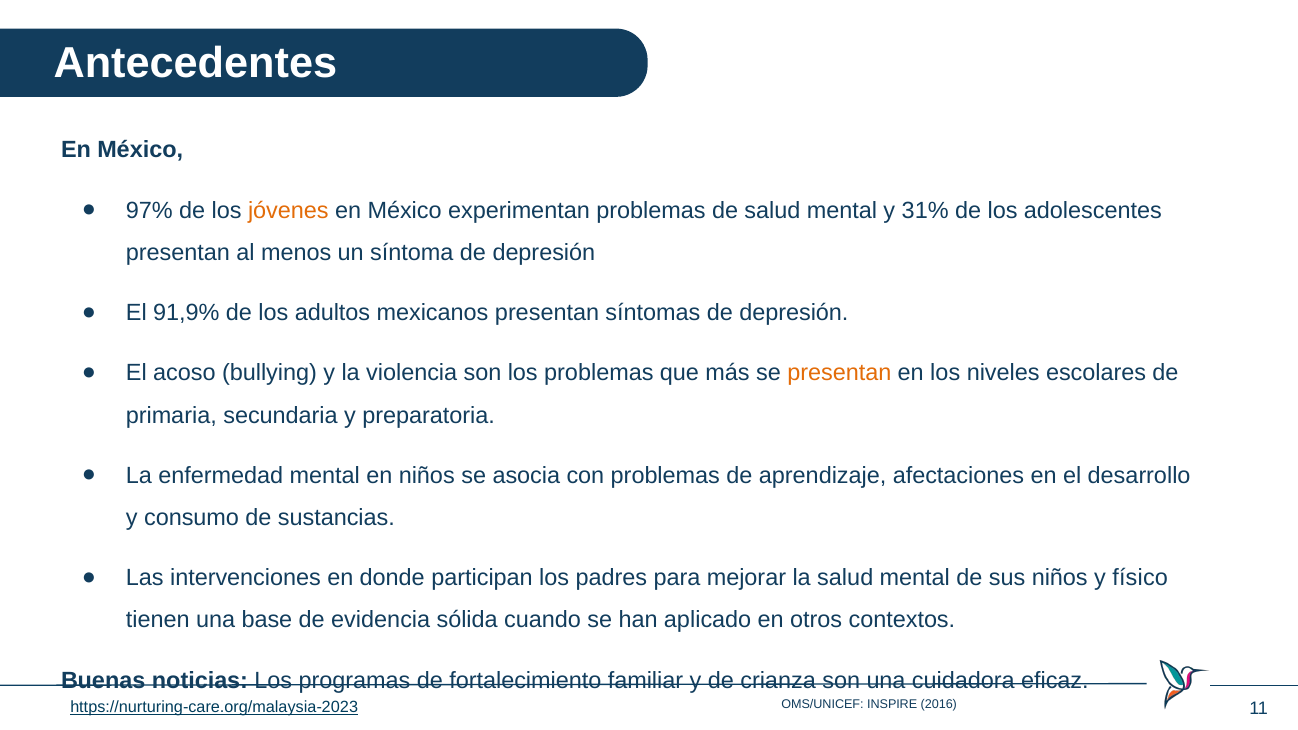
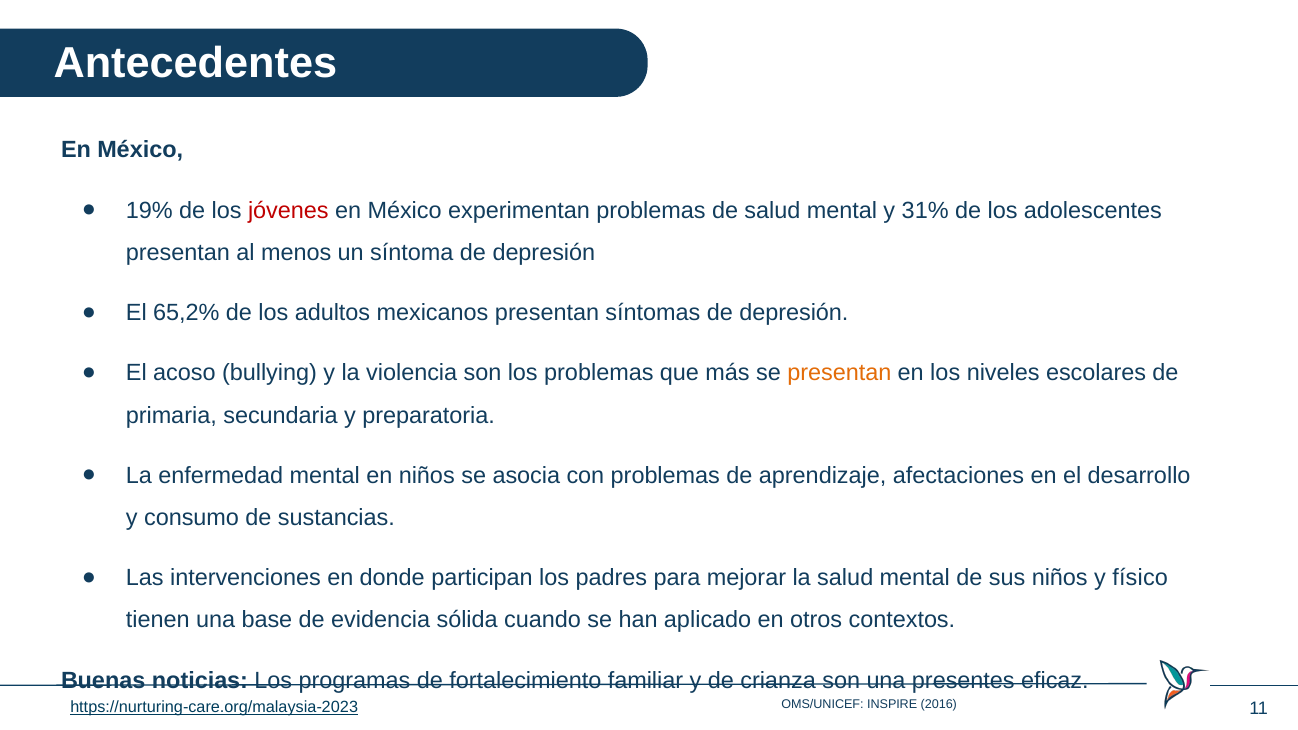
97%: 97% -> 19% (149, 210)
jóvenes colour: orange -> red (288, 210)
91,9%: 91,9% -> 65,2% (186, 313)
cuidadora: cuidadora -> presentes (963, 681)
